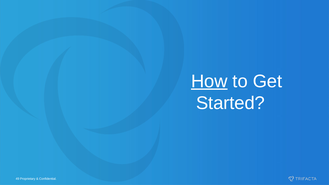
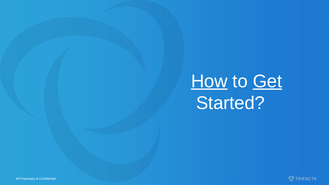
Get underline: none -> present (267, 81)
